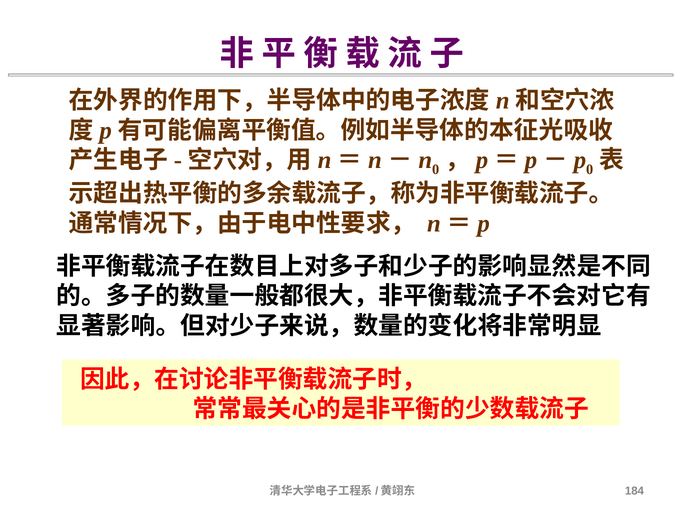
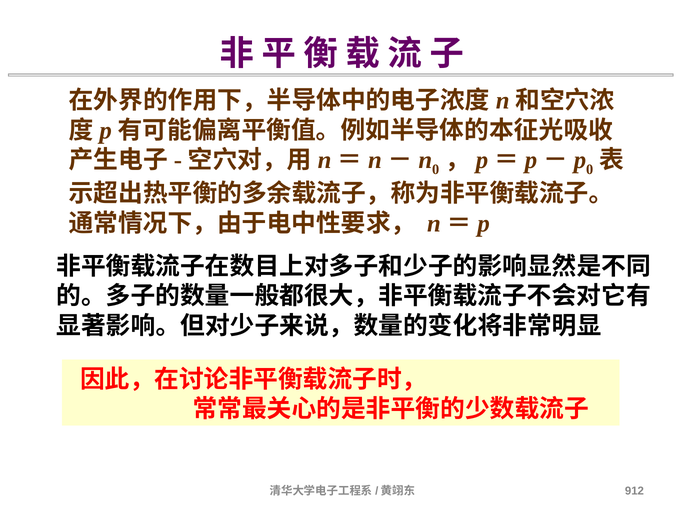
184: 184 -> 912 (634, 491)
